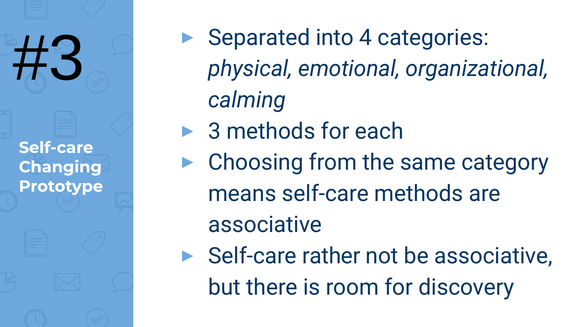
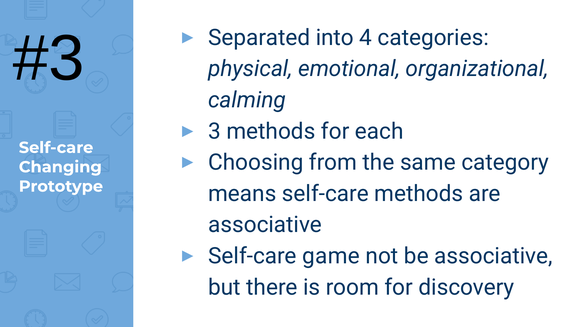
rather: rather -> game (331, 256)
